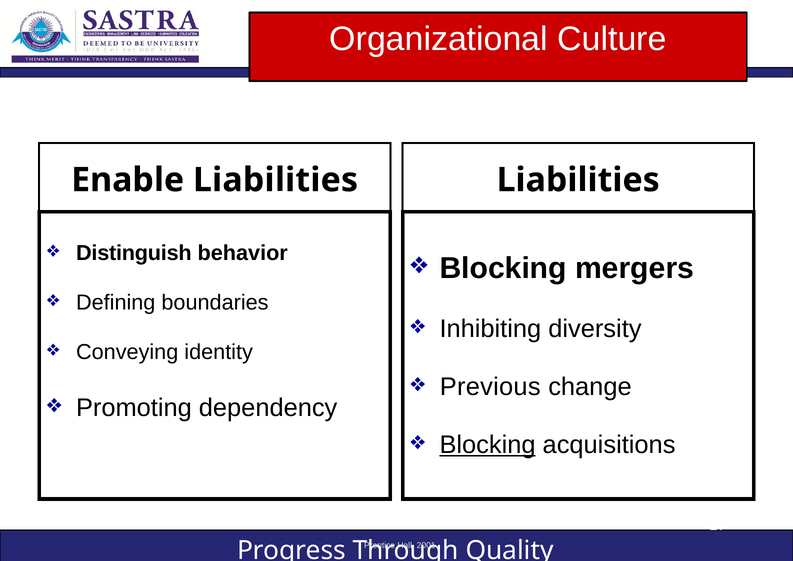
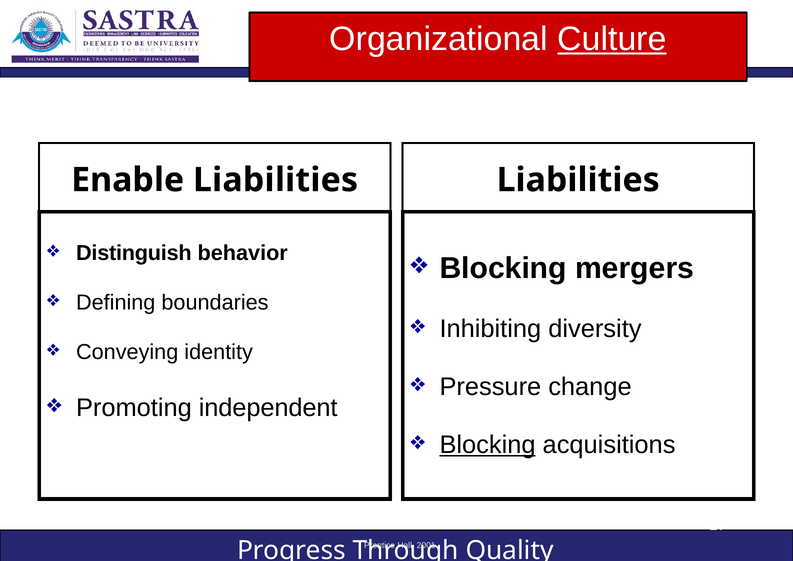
Culture underline: none -> present (612, 39)
Previous: Previous -> Pressure (490, 387)
dependency: dependency -> independent (268, 408)
